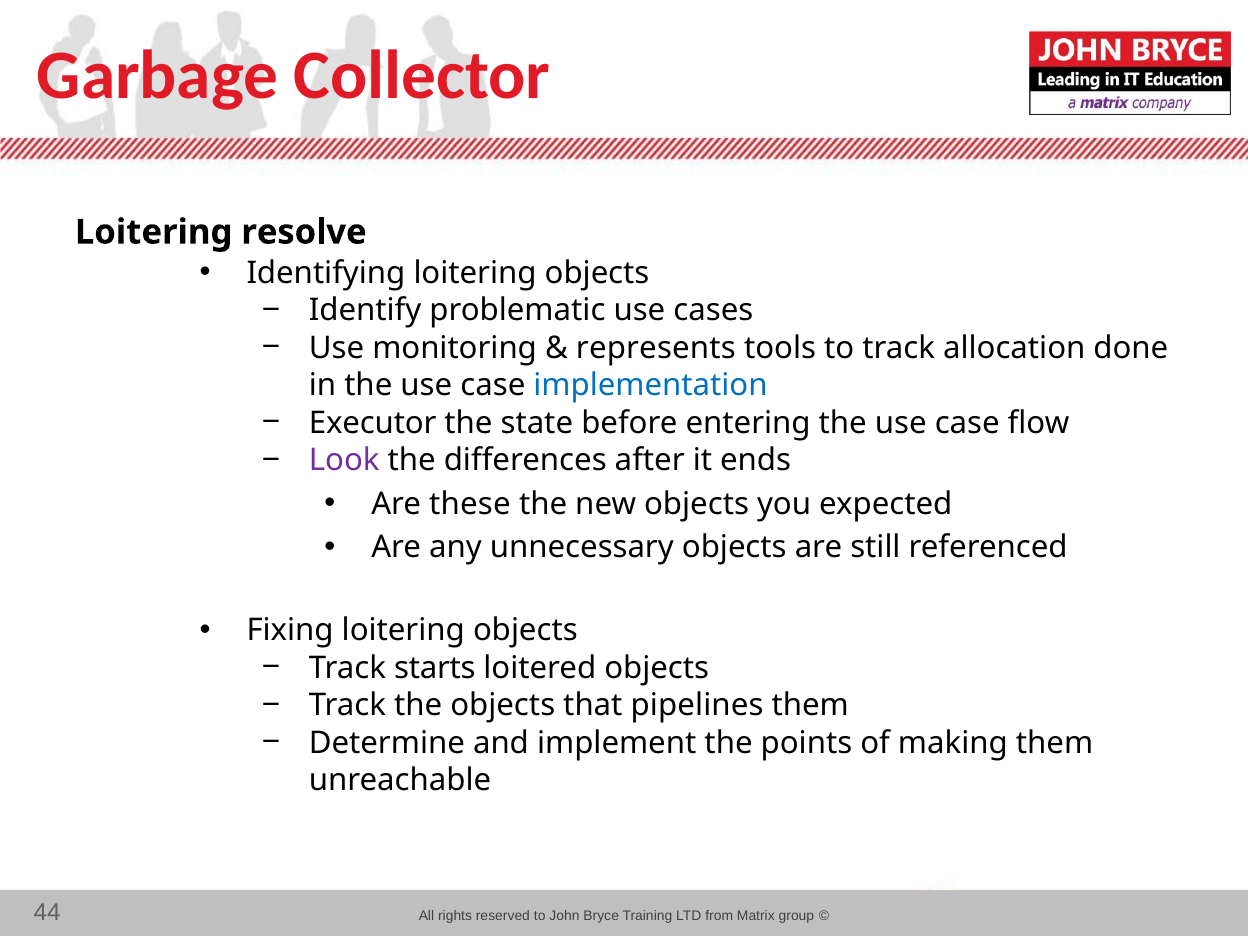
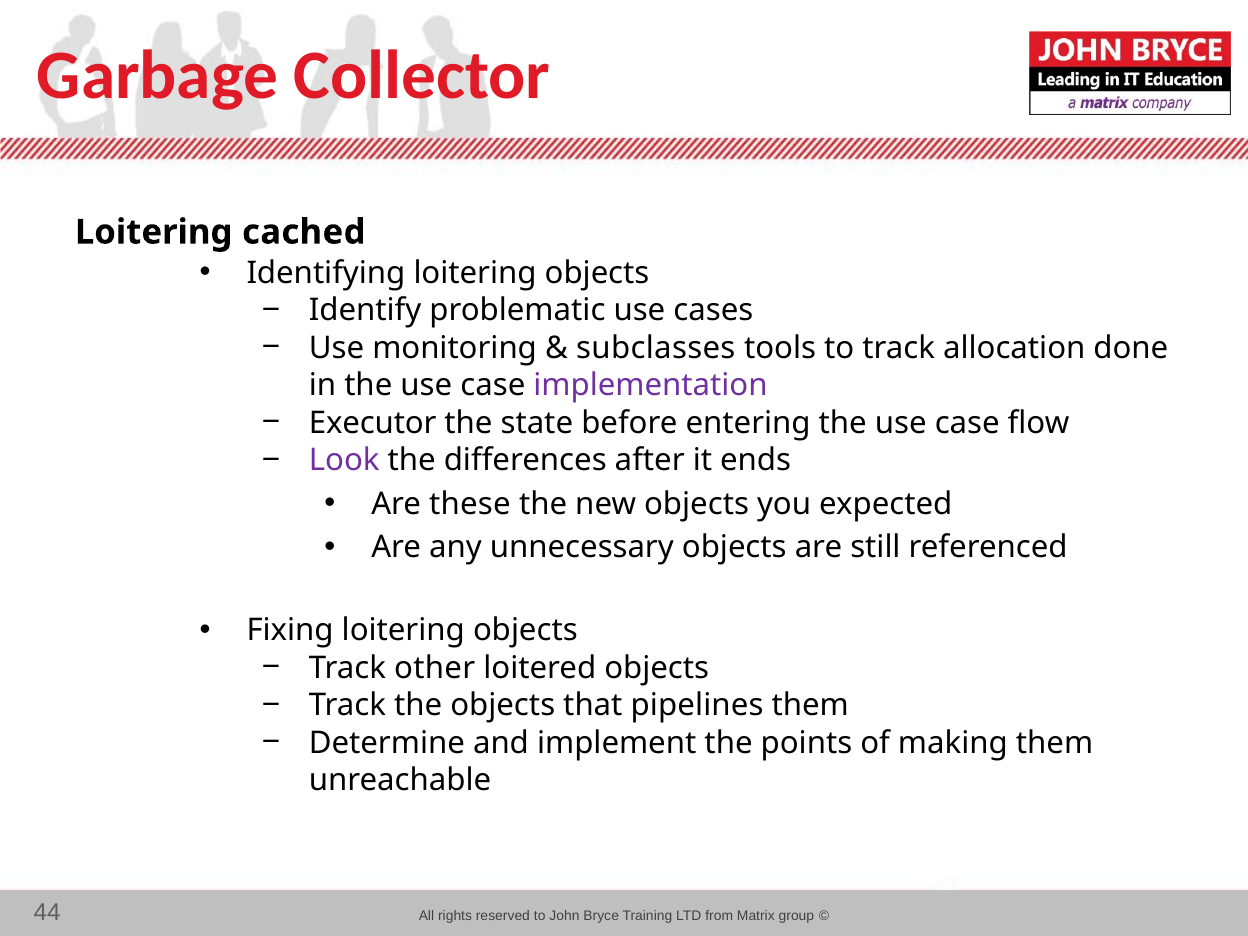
resolve: resolve -> cached (304, 232)
represents: represents -> subclasses (656, 348)
implementation colour: blue -> purple (651, 385)
starts: starts -> other (435, 668)
